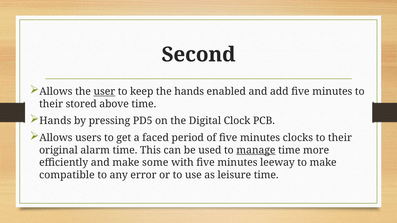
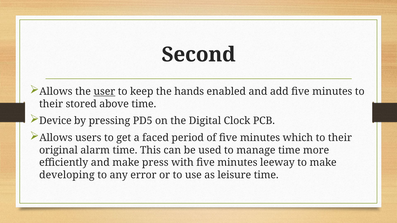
Hands: Hands -> Device (55, 121)
clocks: clocks -> which (298, 138)
manage underline: present -> none (256, 150)
some: some -> press (155, 163)
compatible: compatible -> developing (67, 175)
